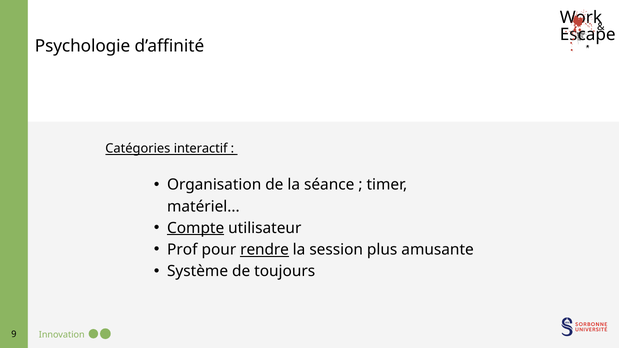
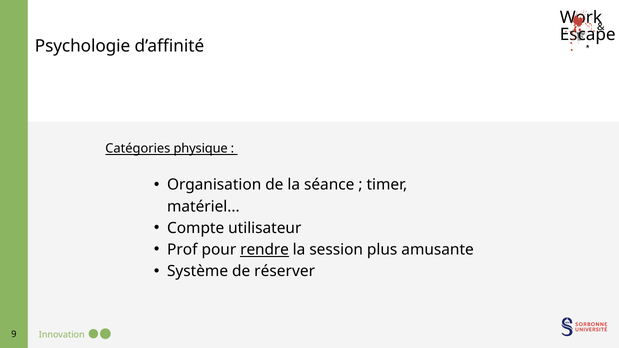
interactif: interactif -> physique (201, 149)
Compte underline: present -> none (196, 228)
toujours: toujours -> réserver (285, 271)
